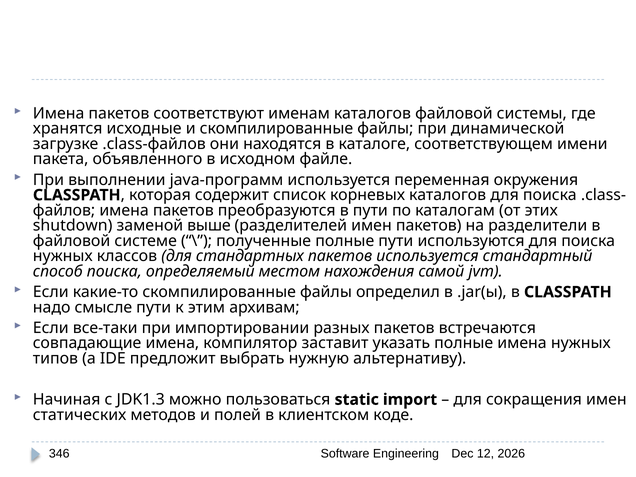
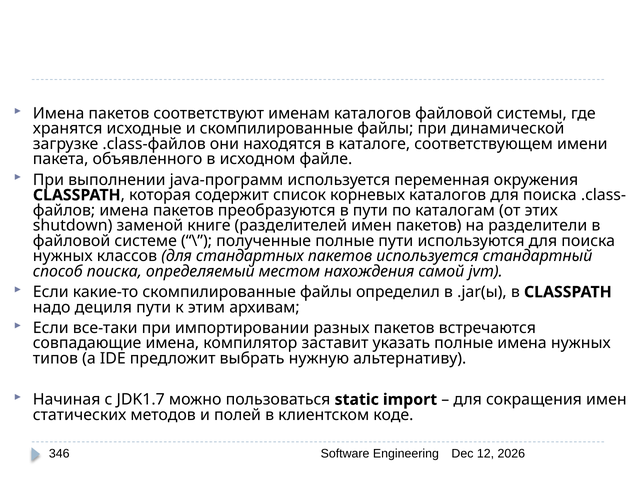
выше: выше -> книге (209, 226)
смысле: смысле -> дециля (103, 307)
JDK1.3: JDK1.3 -> JDK1.7 (141, 400)
